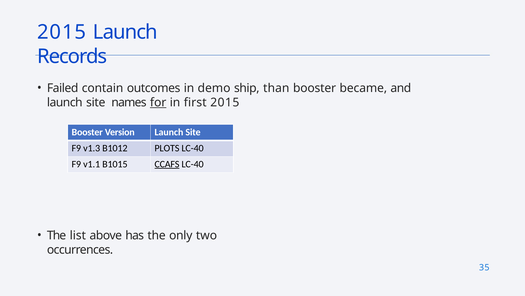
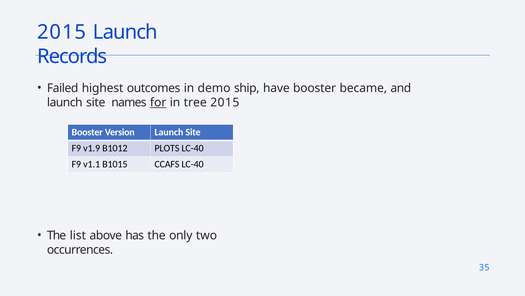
contain: contain -> highest (103, 88)
than: than -> have (276, 88)
first: first -> tree (195, 102)
v1.3: v1.3 -> v1.9 (92, 148)
CCAFS underline: present -> none (167, 164)
